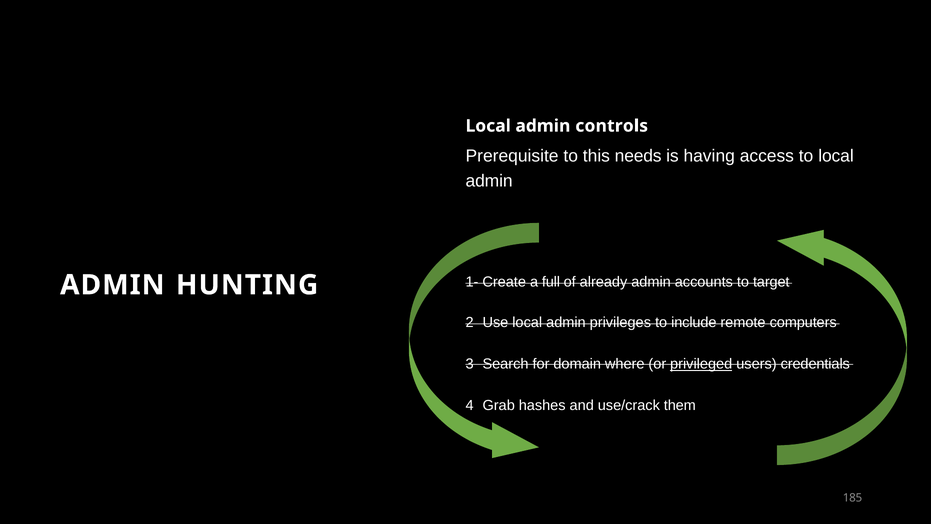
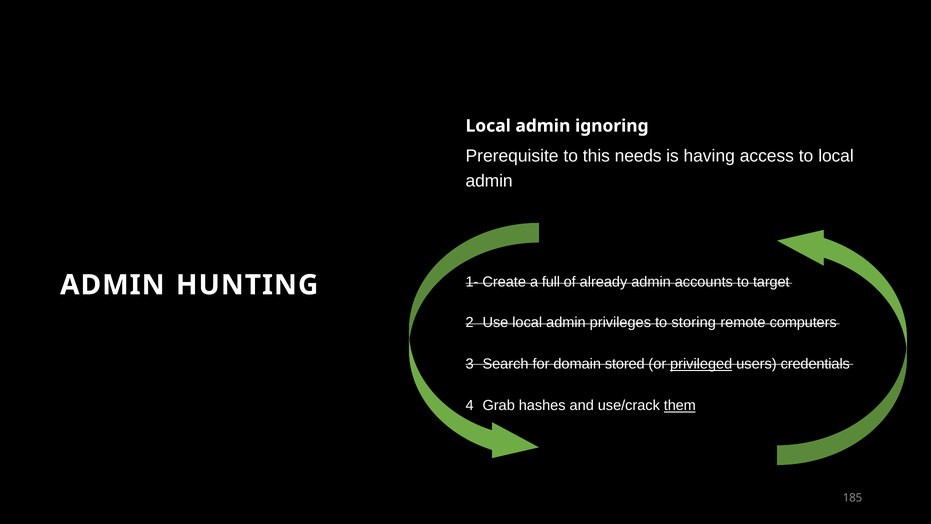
controls: controls -> ignoring (612, 126)
include: include -> storing (694, 322)
where: where -> stored (625, 364)
them underline: none -> present (680, 405)
